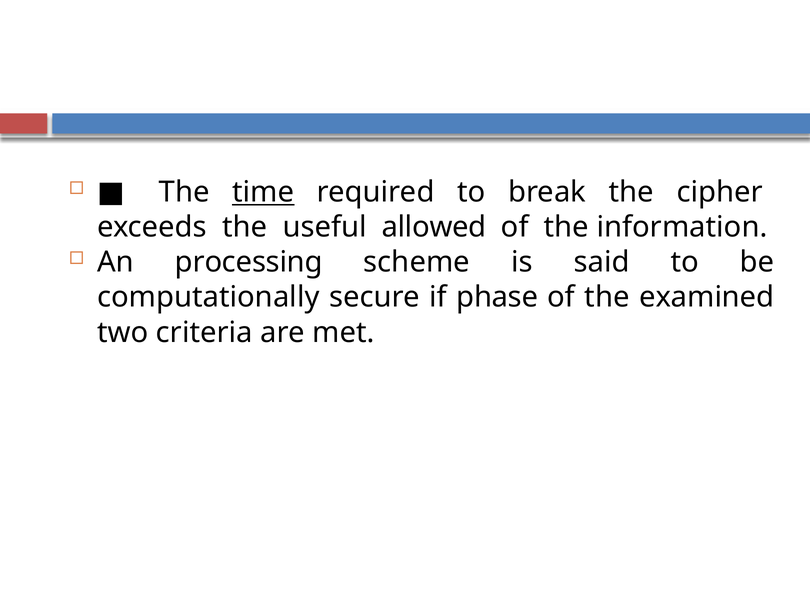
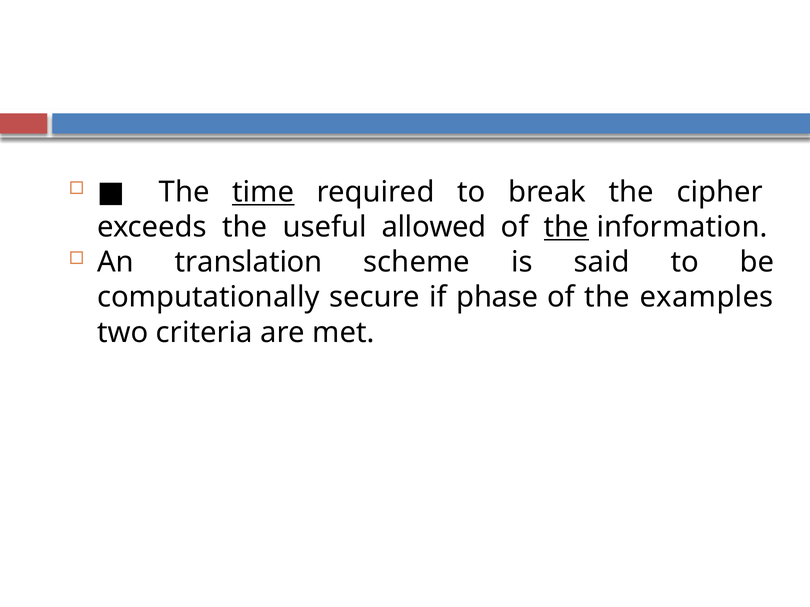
the underline: none -> present (566, 227)
processing: processing -> translation (249, 262)
examined: examined -> examples (707, 298)
